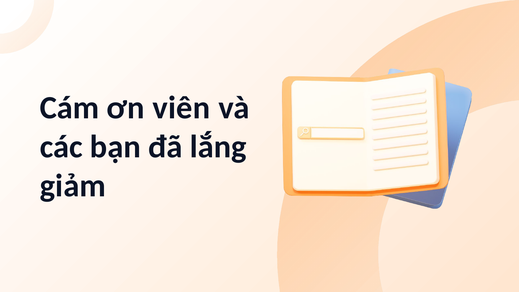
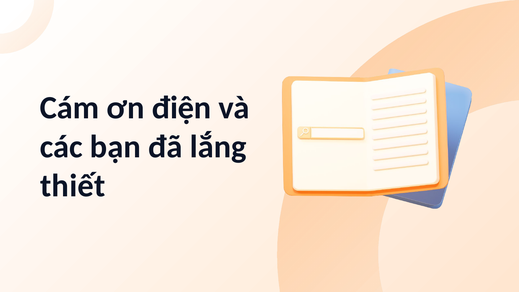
viên: viên -> điện (182, 108)
giảm: giảm -> thiết (73, 186)
